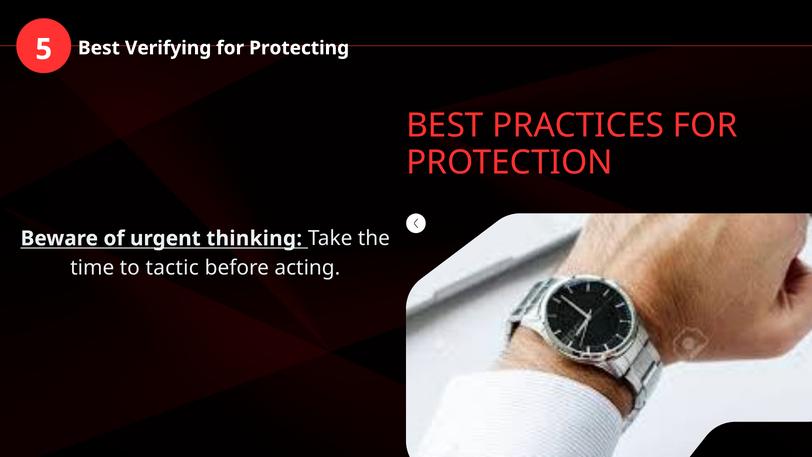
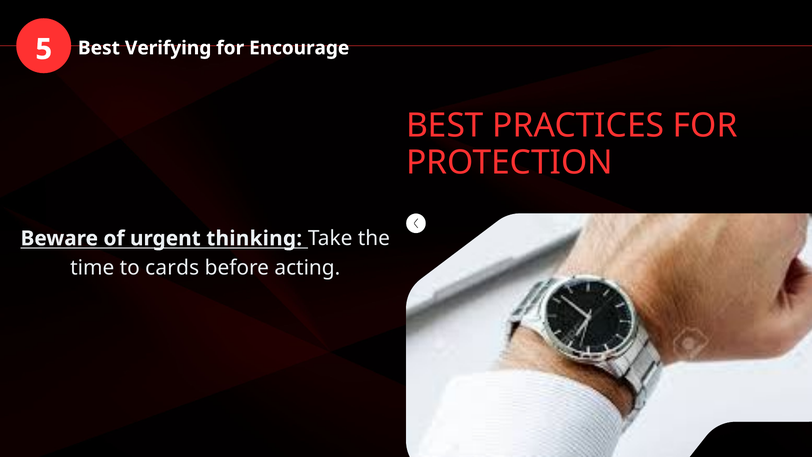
Protecting: Protecting -> Encourage (299, 48)
tactic: tactic -> cards (172, 268)
